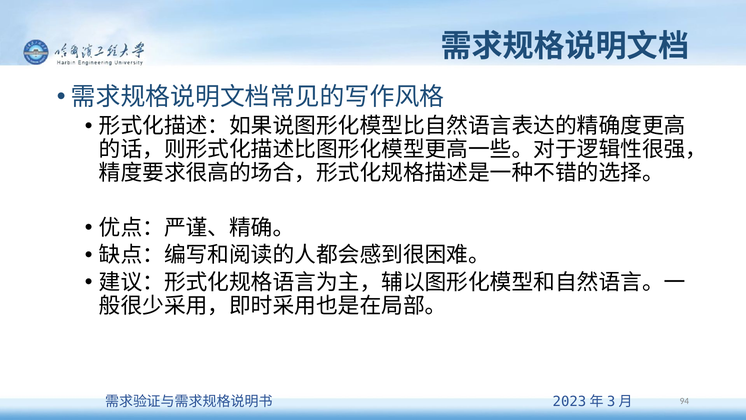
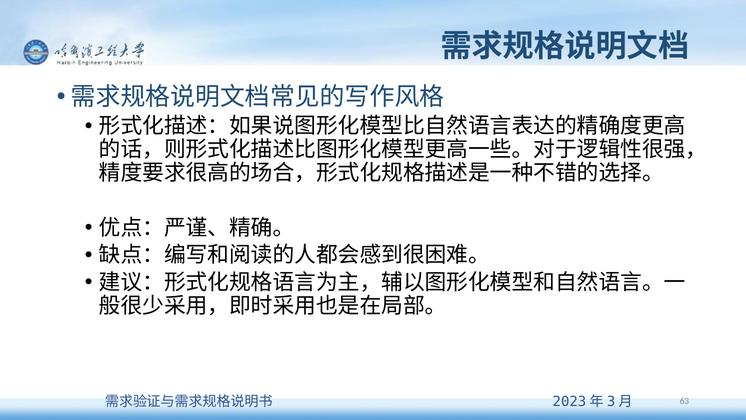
94: 94 -> 63 (684, 401)
